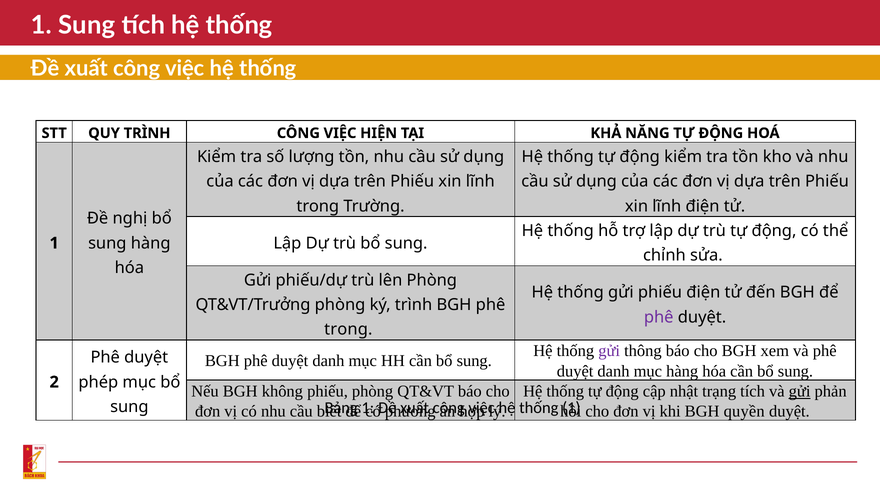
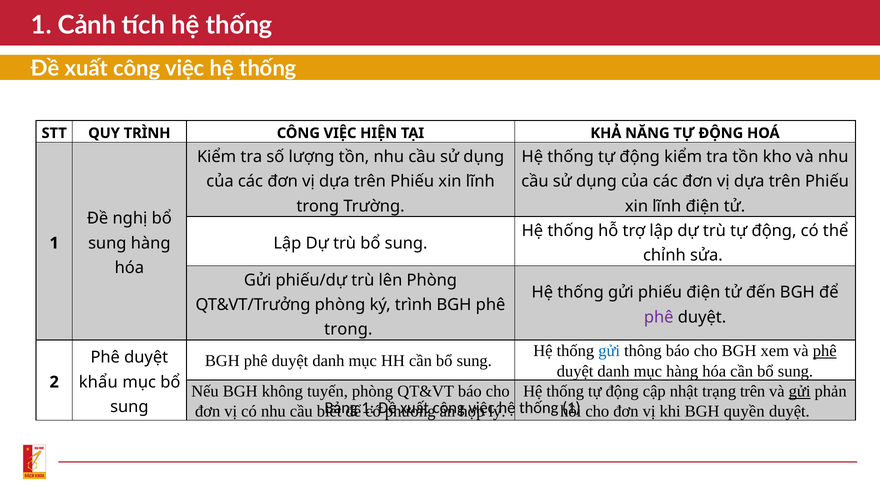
1 Sung: Sung -> Cảnh (87, 25)
gửi colour: purple -> blue (609, 351)
phê underline: none -> present (825, 351)
phép: phép -> khẩu (98, 382)
phiếu: phiếu -> tuyến (328, 391)
trạng tích: tích -> trên (753, 391)
